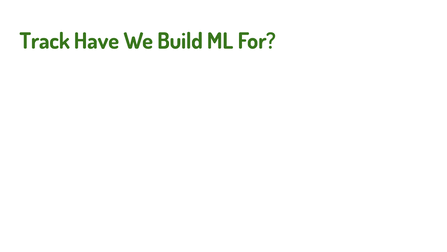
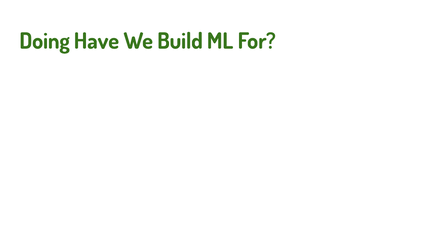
Track: Track -> Doing (45, 41)
